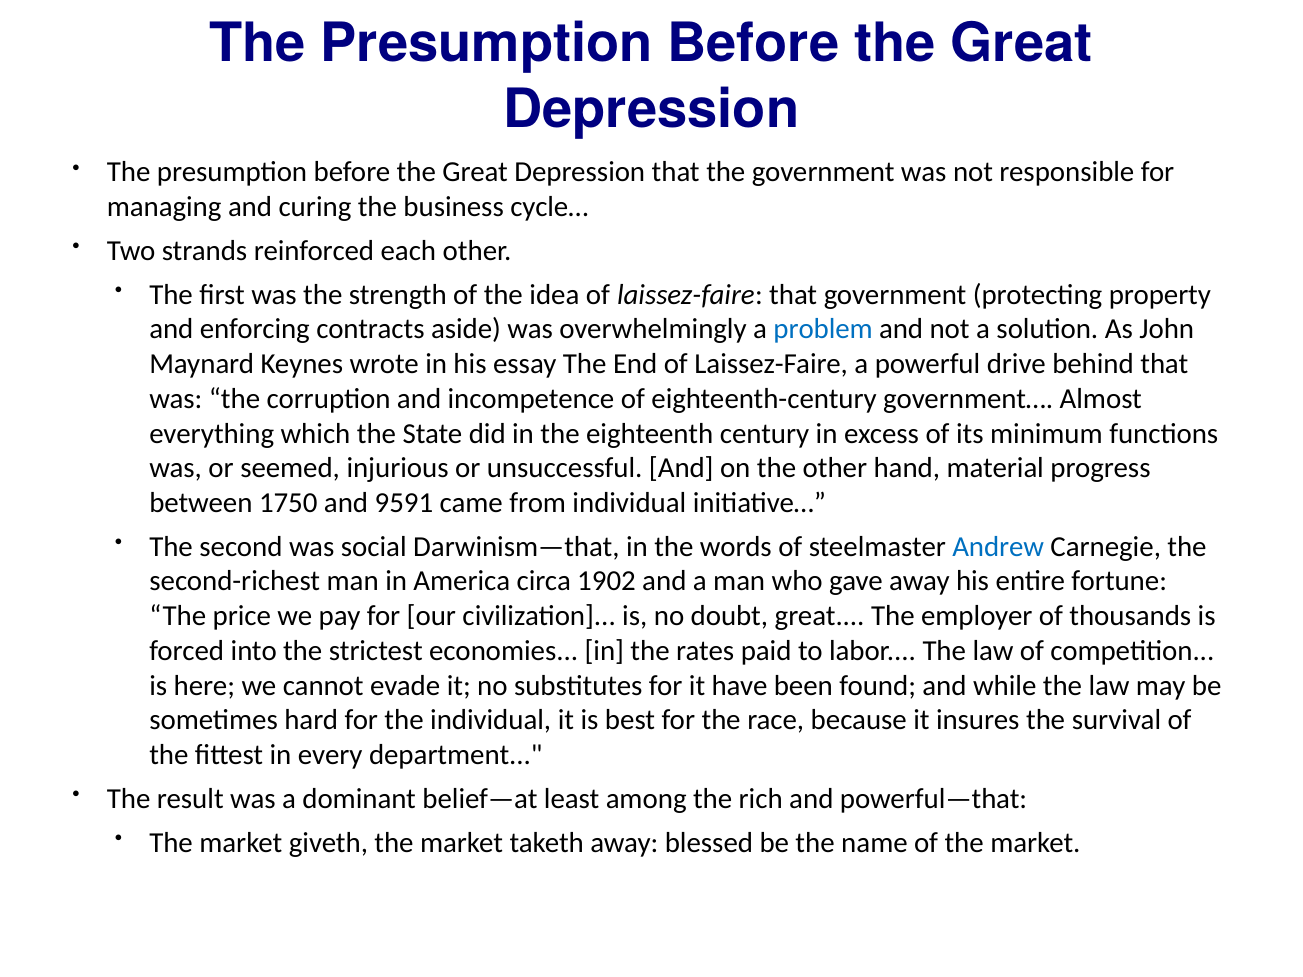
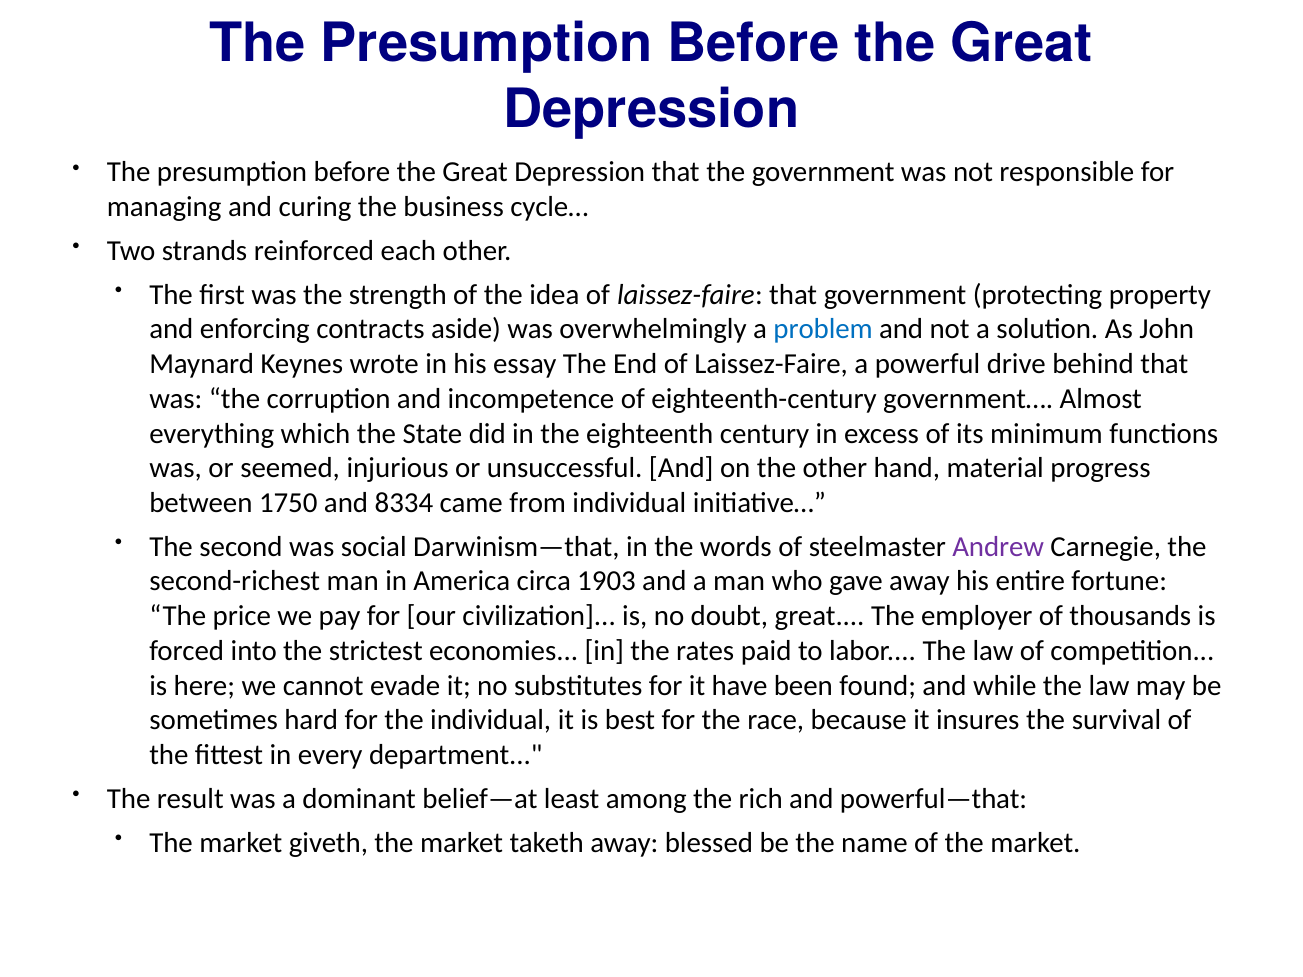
9591: 9591 -> 8334 (404, 503)
Andrew colour: blue -> purple (998, 547)
1902: 1902 -> 1903 (607, 582)
